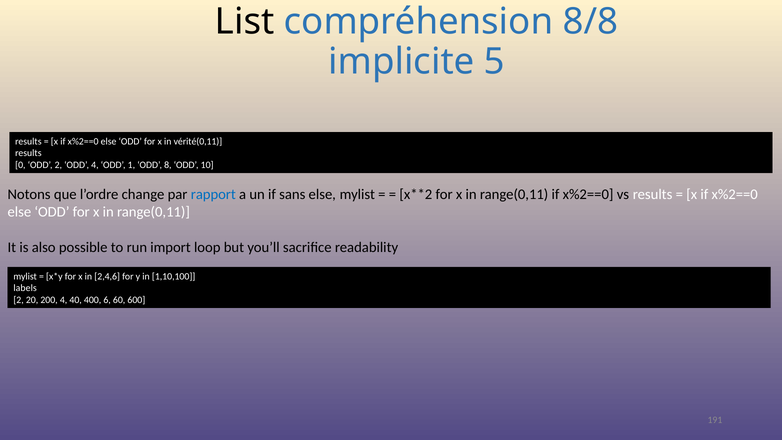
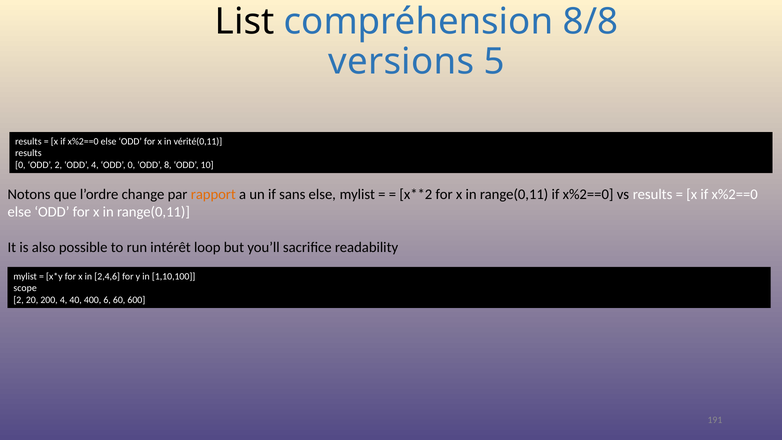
implicite: implicite -> versions (401, 61)
ODD 1: 1 -> 0 (131, 165)
rapport colour: blue -> orange (213, 194)
import: import -> intérêt (171, 247)
labels: labels -> scope (25, 288)
